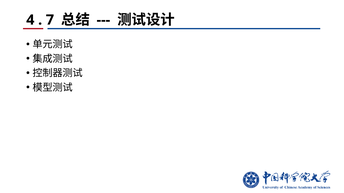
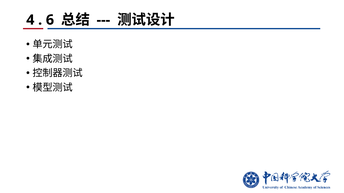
7: 7 -> 6 (50, 20)
